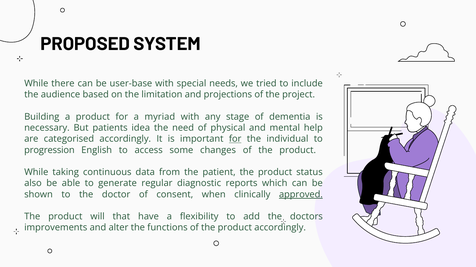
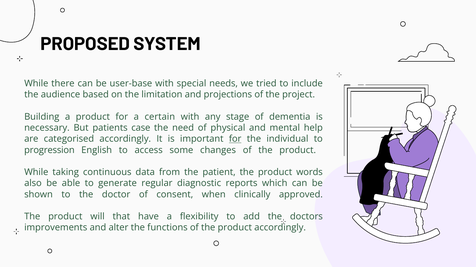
myriad: myriad -> certain (160, 117)
idea: idea -> case (141, 128)
status: status -> words (309, 173)
approved underline: present -> none (301, 195)
